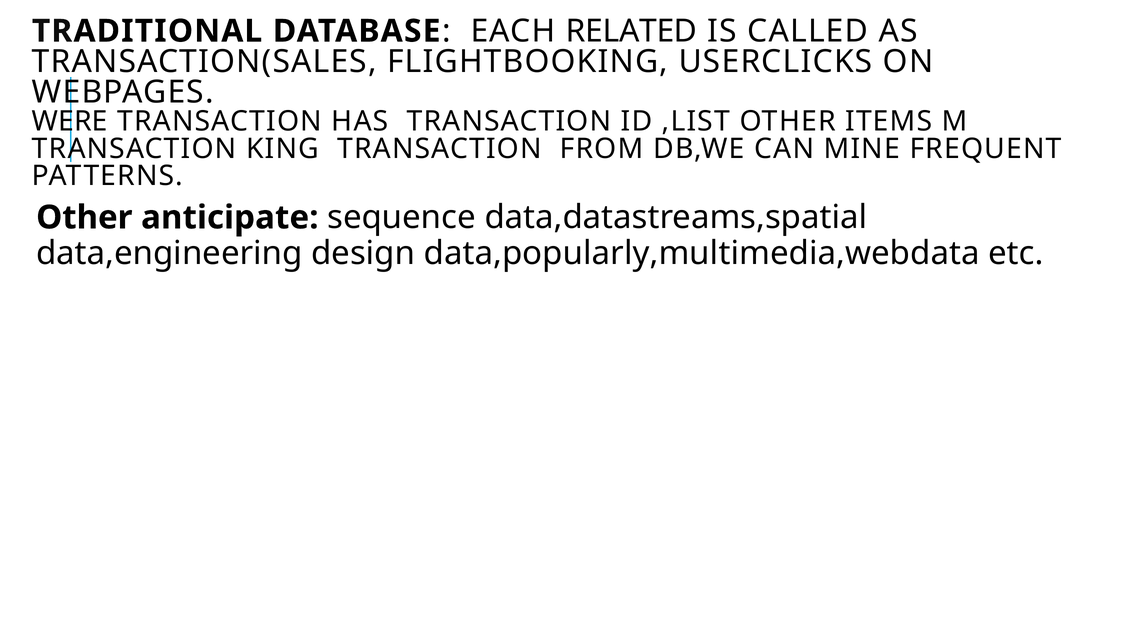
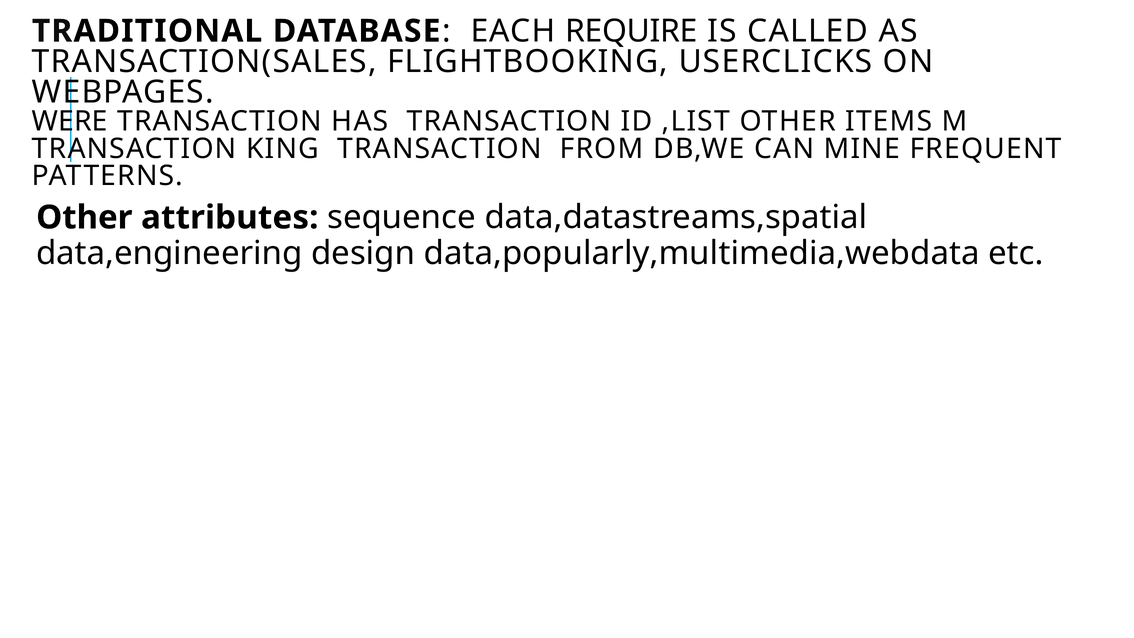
RELATED: RELATED -> REQUIRE (631, 31)
anticipate: anticipate -> attributes (230, 217)
